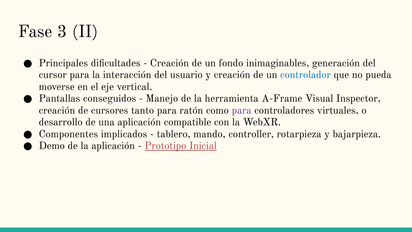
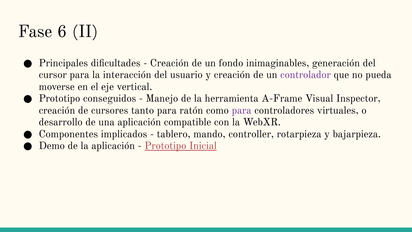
3: 3 -> 6 (62, 32)
controlador colour: blue -> purple (306, 75)
Pantallas: Pantallas -> Prototipo (59, 98)
